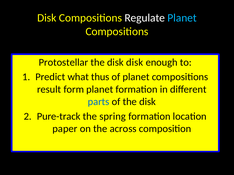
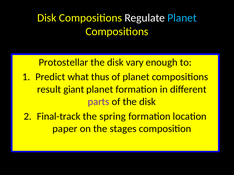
disk disk: disk -> vary (135, 62)
form: form -> giant (74, 90)
parts colour: blue -> purple (99, 102)
Pure-track: Pure-track -> Final-track (59, 117)
across: across -> stages (123, 129)
